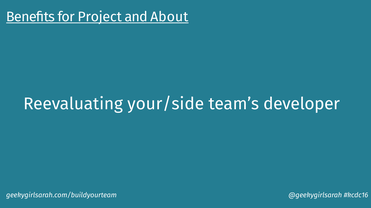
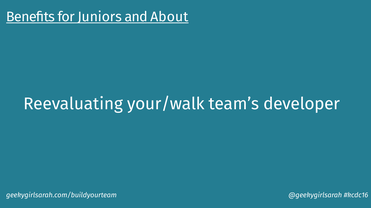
Project: Project -> Juniors (100, 17)
your/side: your/side -> your/walk (166, 104)
